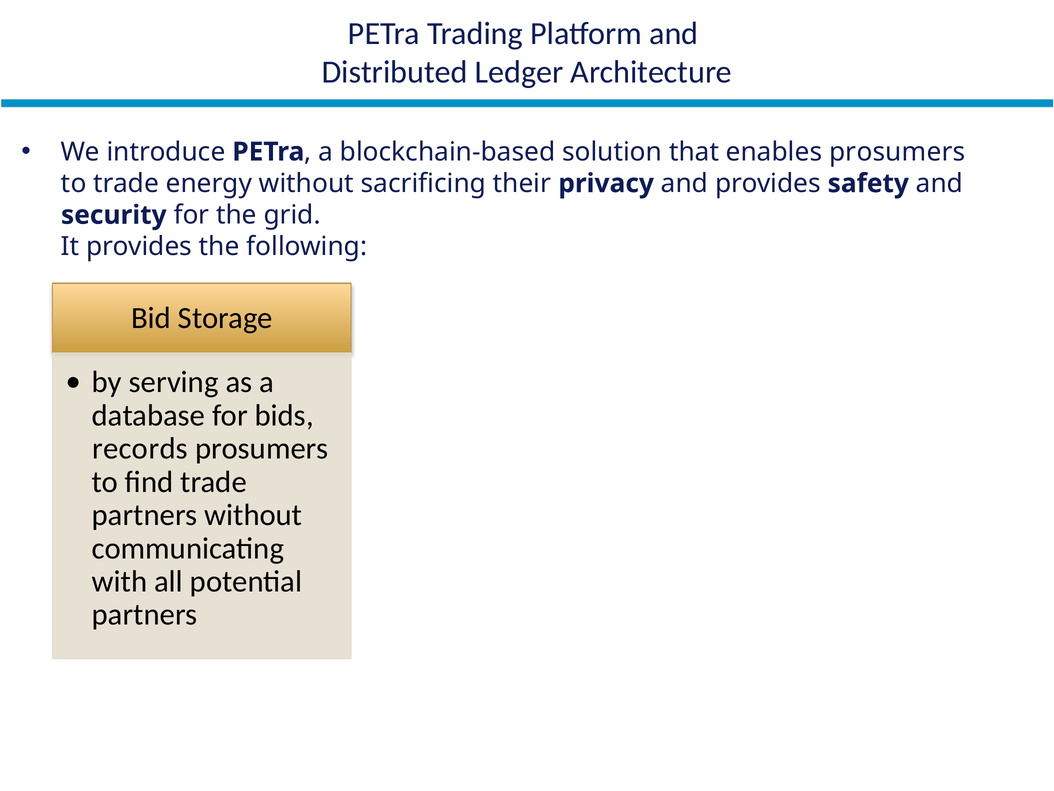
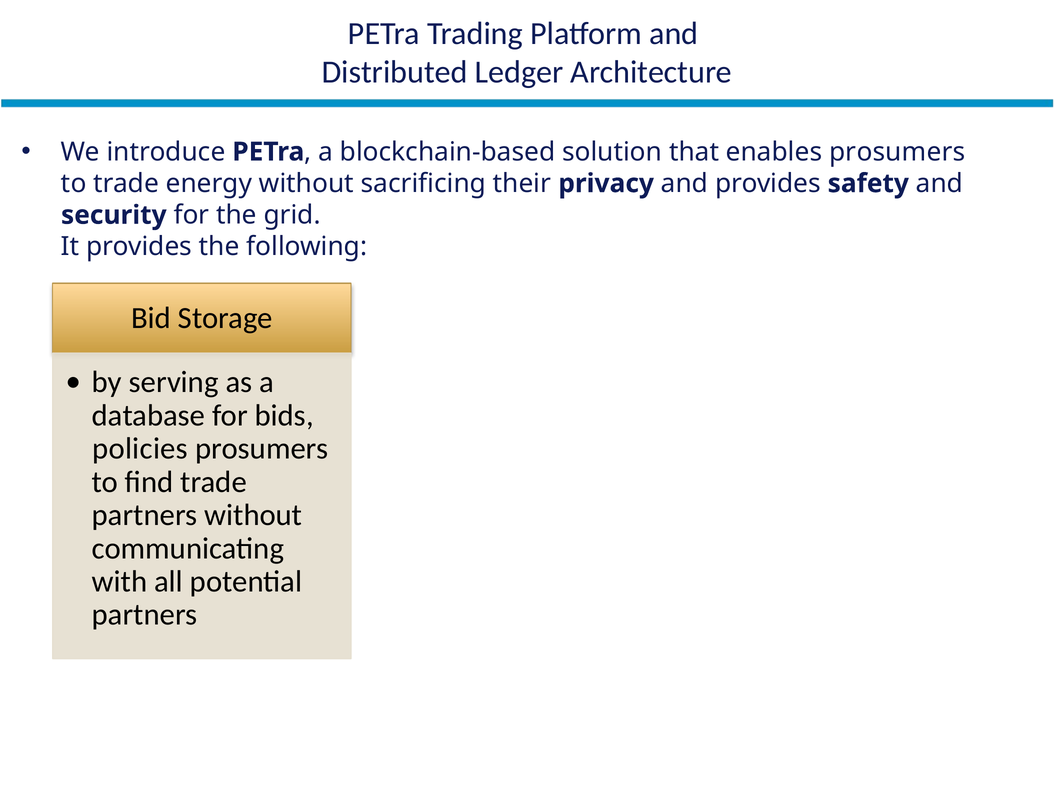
records: records -> policies (140, 448)
